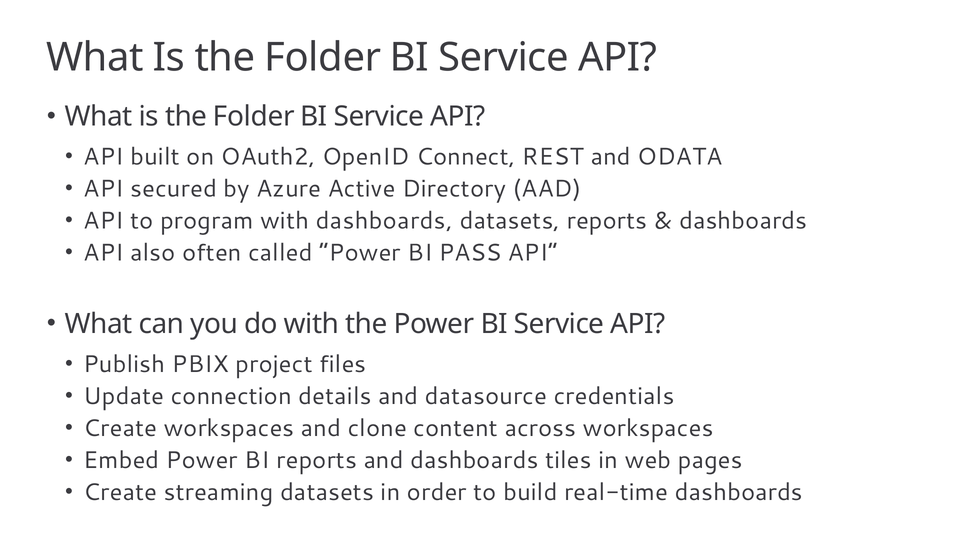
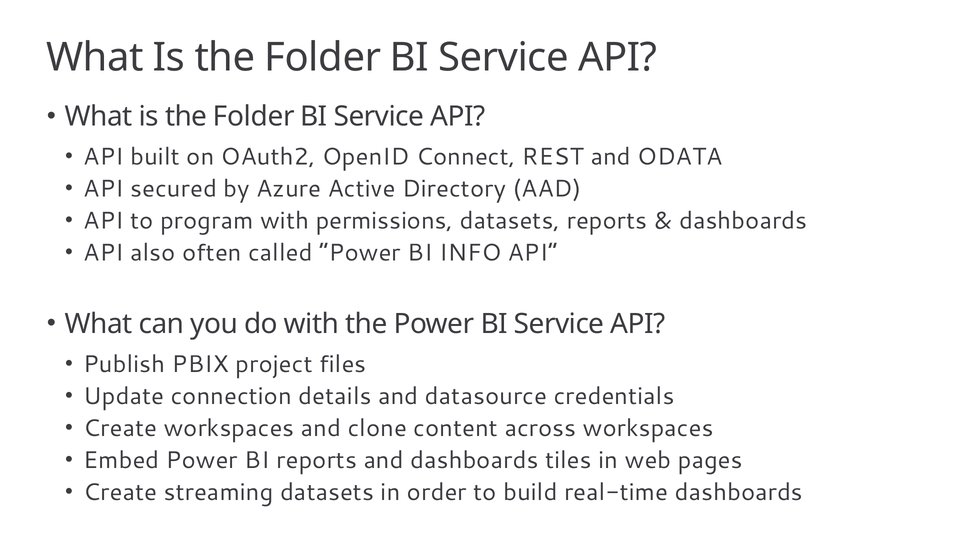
with dashboards: dashboards -> permissions (384, 221)
PASS: PASS -> INFO (470, 253)
